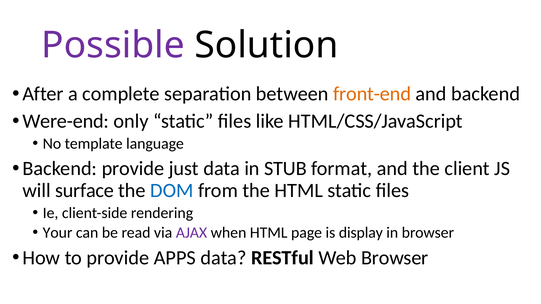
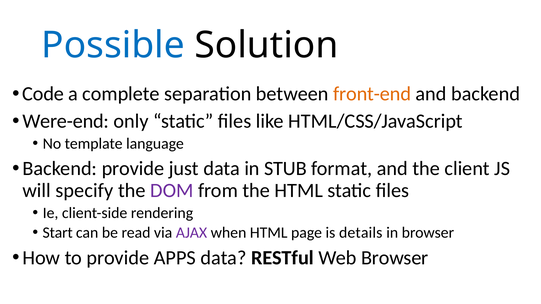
Possible colour: purple -> blue (113, 45)
After: After -> Code (43, 94)
surface: surface -> specify (84, 191)
DOM colour: blue -> purple (172, 191)
Your: Your -> Start (58, 233)
display: display -> details (361, 233)
